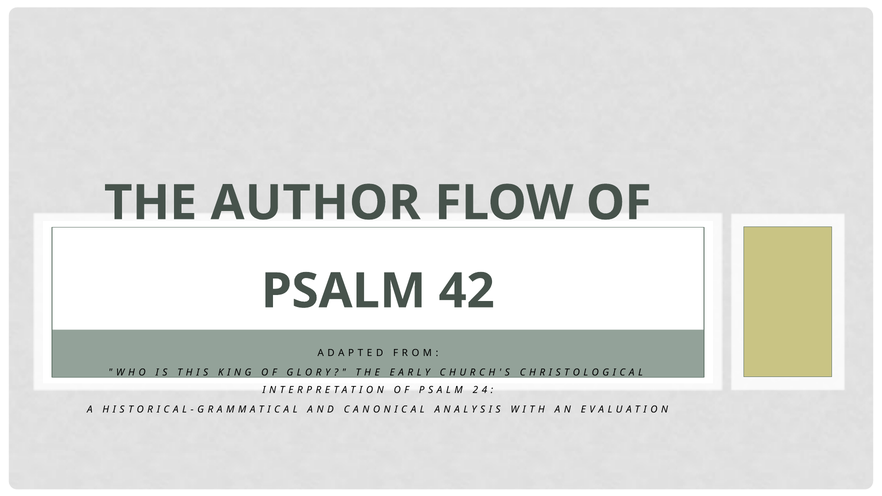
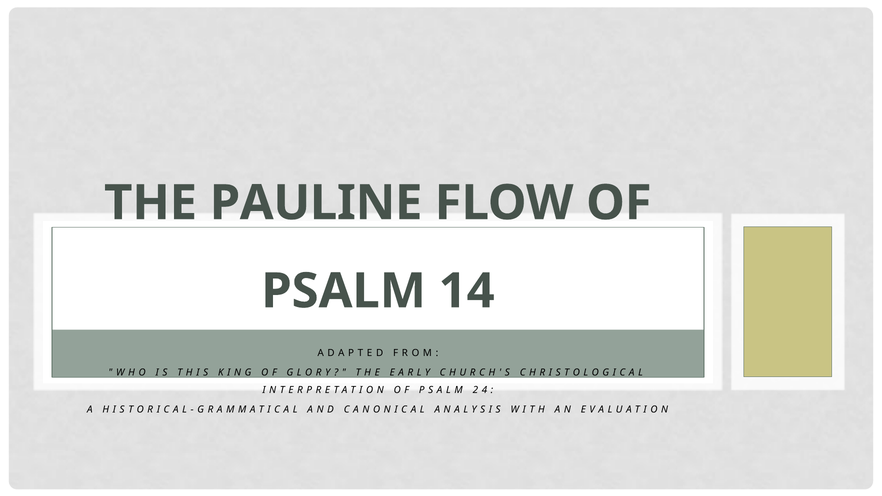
AUTHOR: AUTHOR -> PAULINE (316, 203)
42: 42 -> 14 (467, 291)
